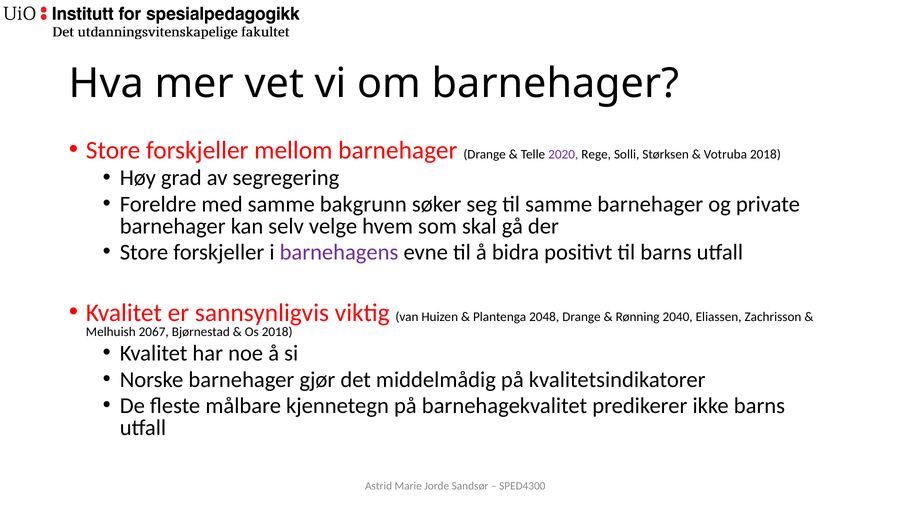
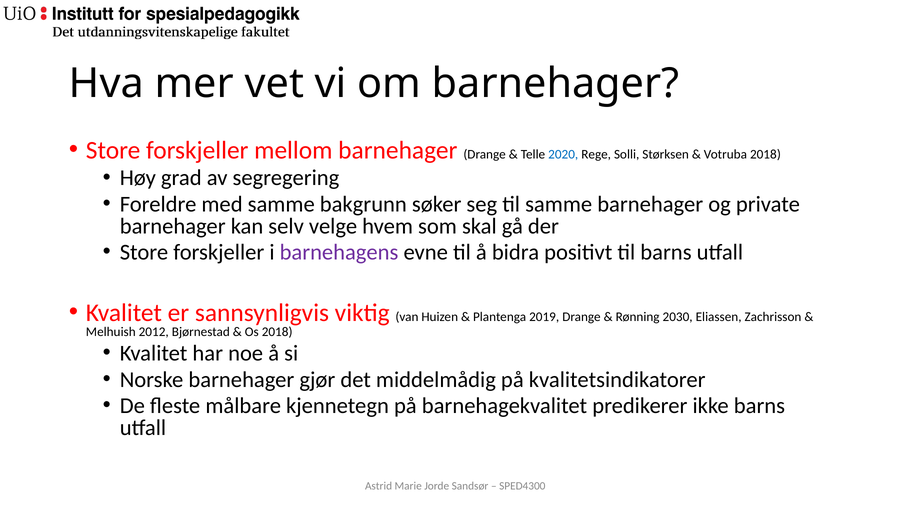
2020 colour: purple -> blue (563, 154)
2048: 2048 -> 2019 (544, 317)
2040: 2040 -> 2030 (678, 317)
2067: 2067 -> 2012 (154, 332)
